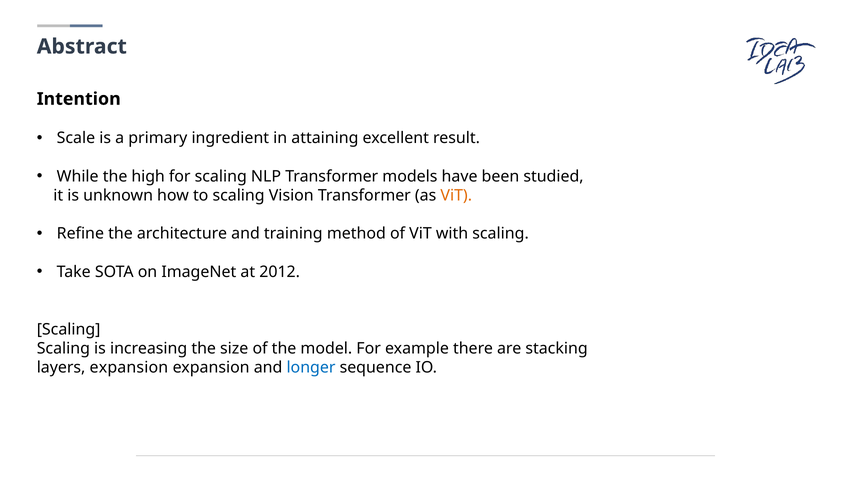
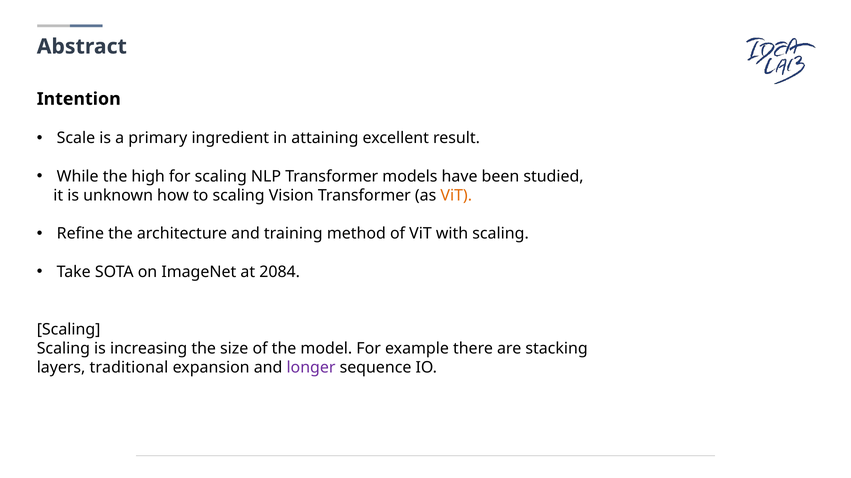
2012: 2012 -> 2084 (280, 272)
layers expansion: expansion -> traditional (129, 368)
longer colour: blue -> purple (311, 368)
